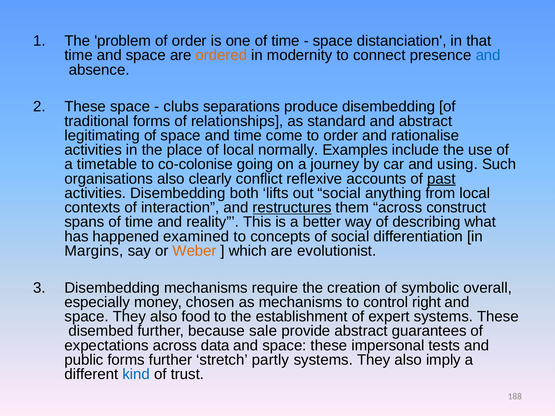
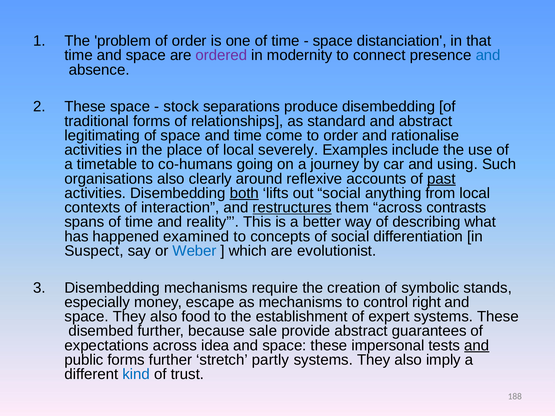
ordered colour: orange -> purple (221, 55)
clubs: clubs -> stock (181, 107)
normally: normally -> severely (288, 150)
co-colonise: co-colonise -> co-humans (195, 164)
conflict: conflict -> around (259, 179)
both underline: none -> present (244, 193)
construct: construct -> contrasts (456, 208)
Margins: Margins -> Suspect (94, 251)
Weber colour: orange -> blue (195, 251)
overall: overall -> stands (488, 288)
chosen: chosen -> escape (210, 302)
data: data -> idea (215, 346)
and underline: none -> present (477, 346)
